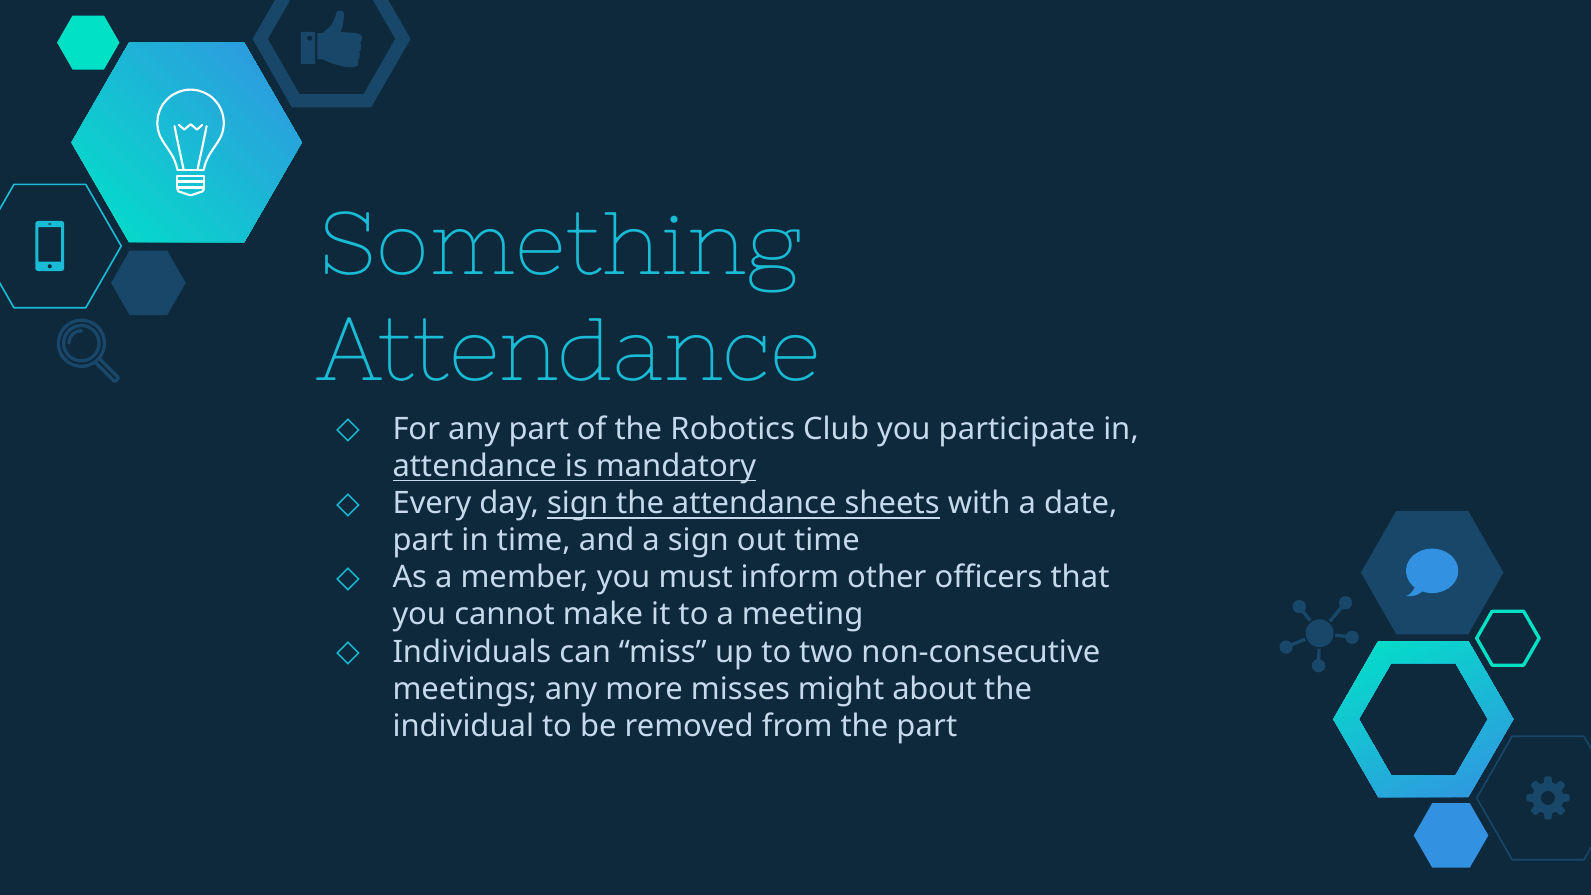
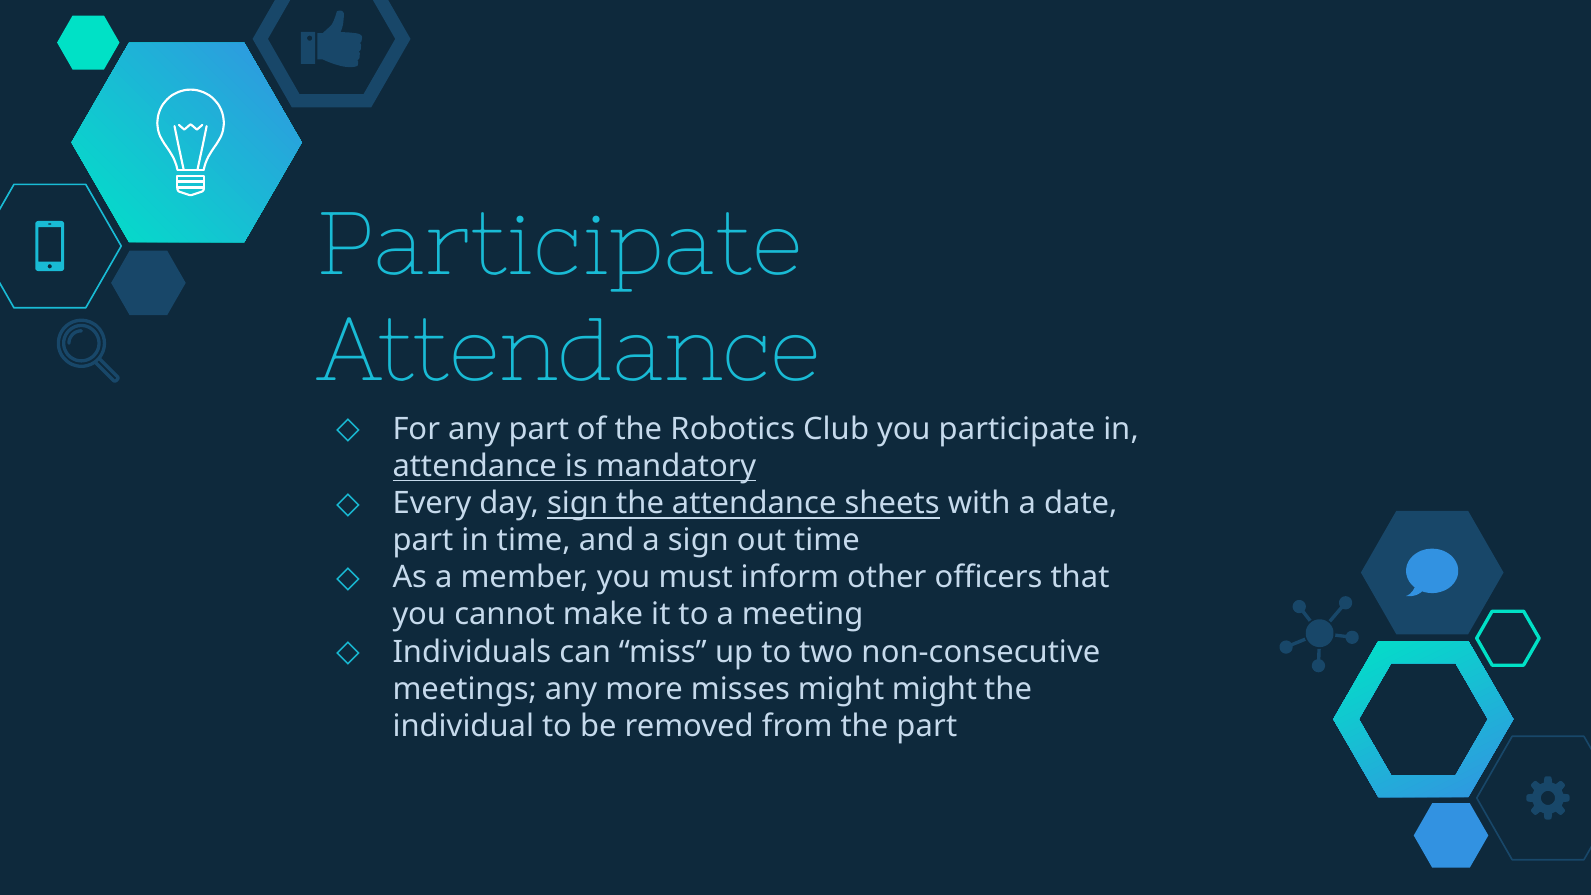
Something: Something -> Participate (560, 245)
might about: about -> might (934, 689)
